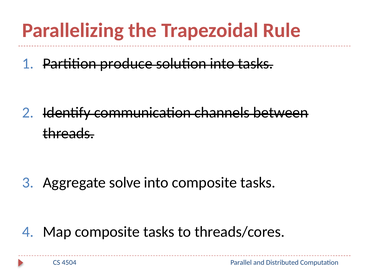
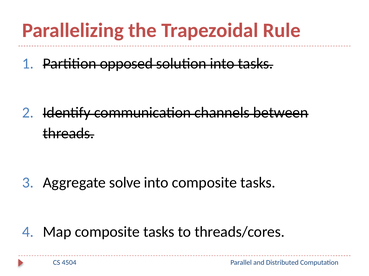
produce: produce -> opposed (126, 64)
